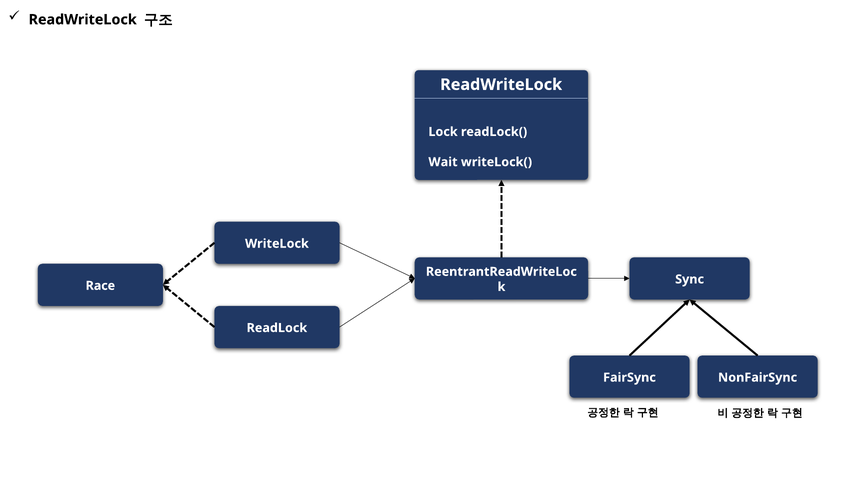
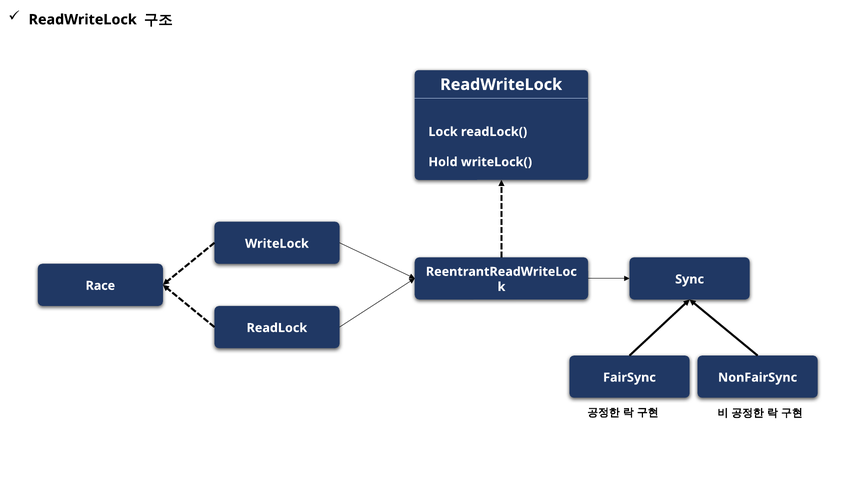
Wait: Wait -> Hold (443, 162)
